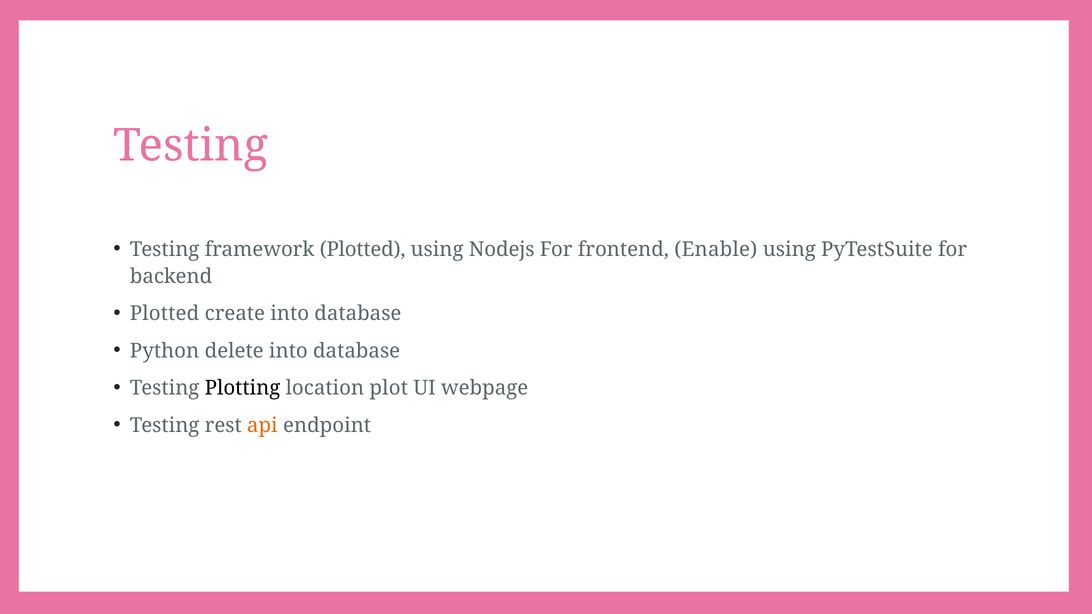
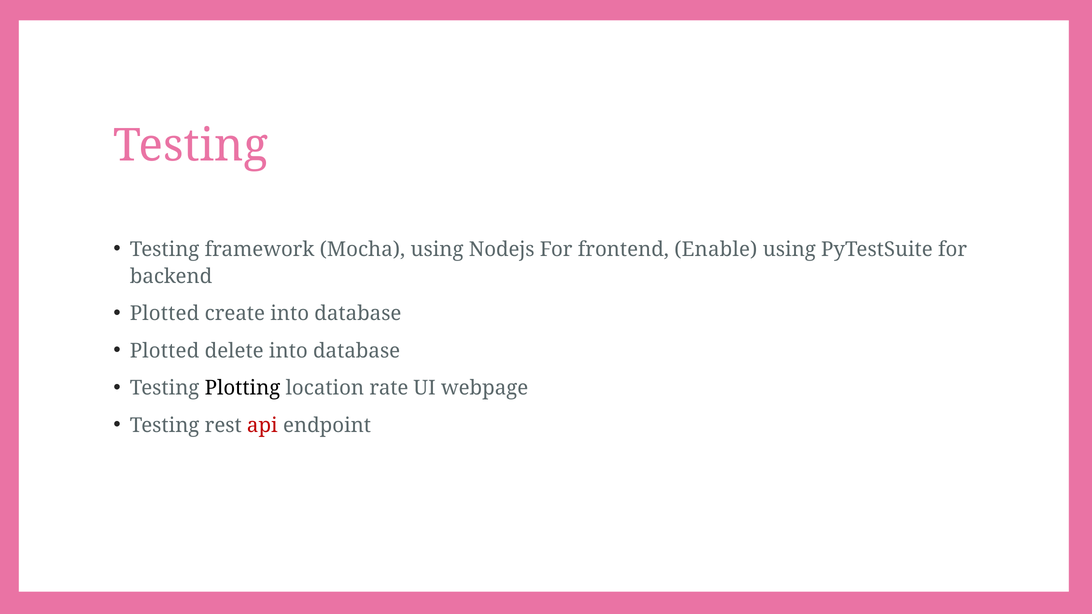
framework Plotted: Plotted -> Mocha (362, 249)
Python: Python -> Plotted (165, 351)
plot: plot -> rate (389, 388)
api colour: orange -> red (262, 425)
